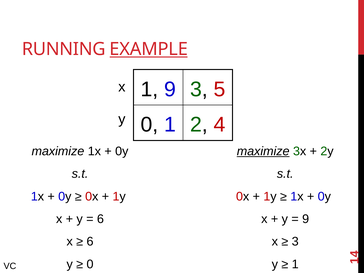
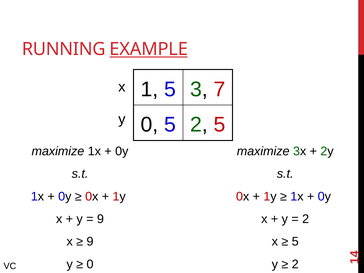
1 9: 9 -> 5 (170, 89)
5: 5 -> 7 (219, 89)
0 1: 1 -> 5 (170, 125)
2 4: 4 -> 5 (219, 125)
maximize underline: present -> none (263, 151)
6: 6 -> 9 (100, 219)
9: 9 -> 2 (306, 219)
6: 6 -> 9 (90, 242)
3: 3 -> 5 (295, 242)
1: 1 -> 2 (295, 264)
